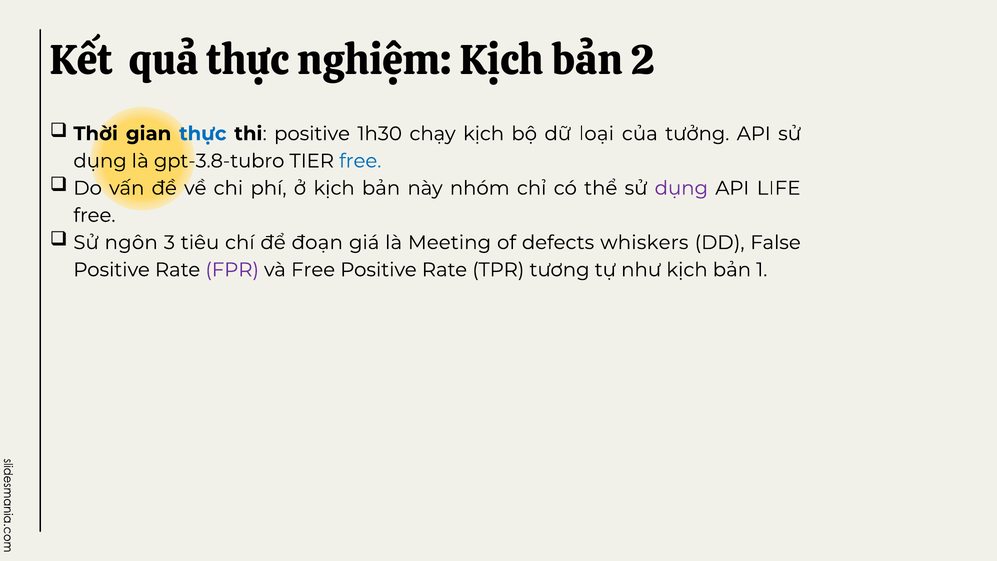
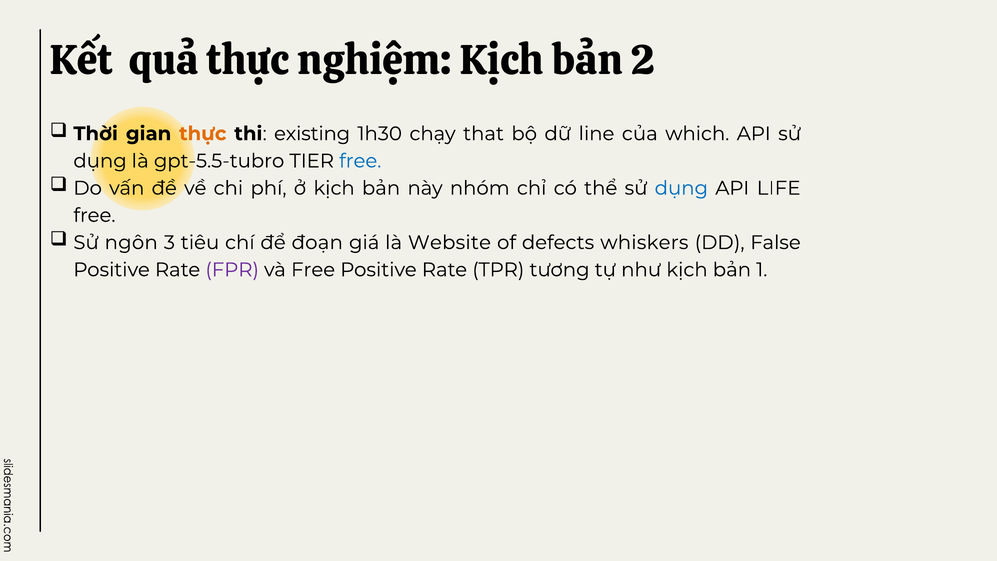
thực colour: blue -> orange (203, 134)
thi positive: positive -> existing (312, 134)
chạy kịch: kịch -> that (484, 134)
loại: loại -> line (597, 134)
tưởng: tưởng -> which (697, 134)
gpt-3.8-tubro: gpt-3.8-tubro -> gpt-5.5-tubro (219, 161)
dụng colour: purple -> blue (681, 188)
Meeting: Meeting -> Website (449, 242)
